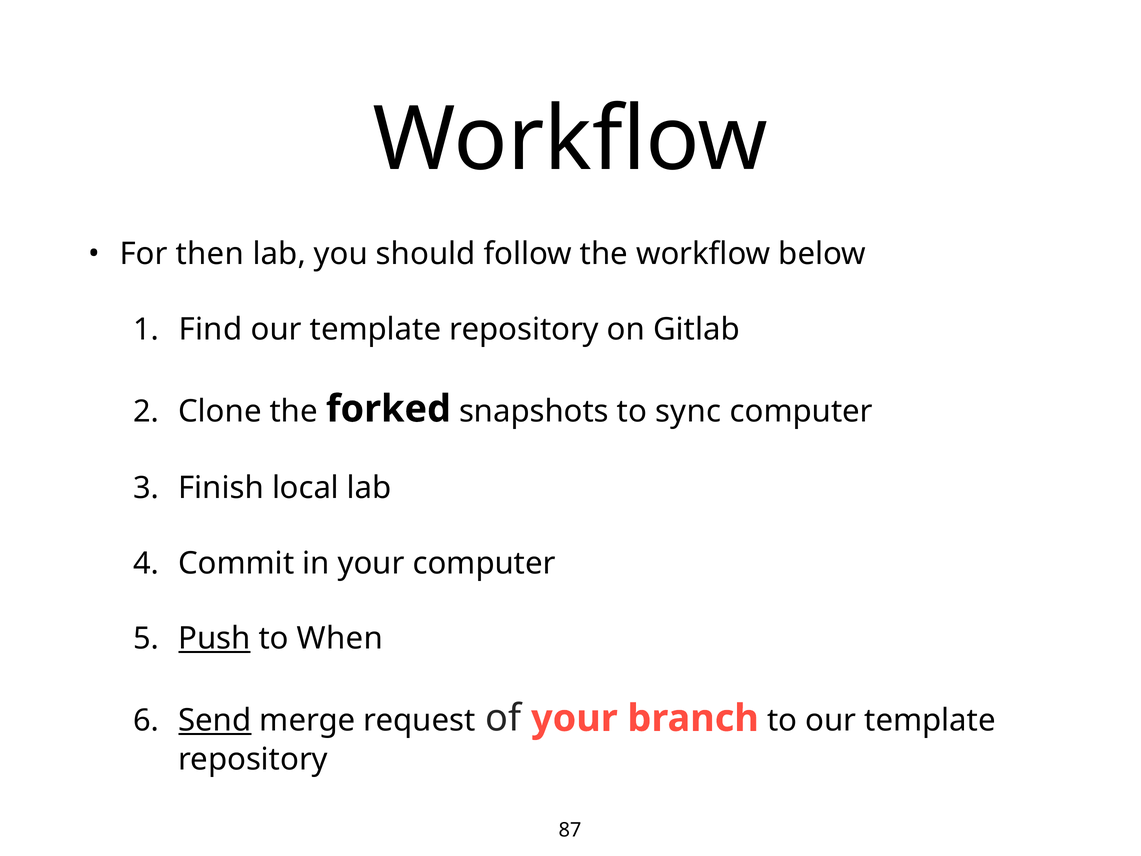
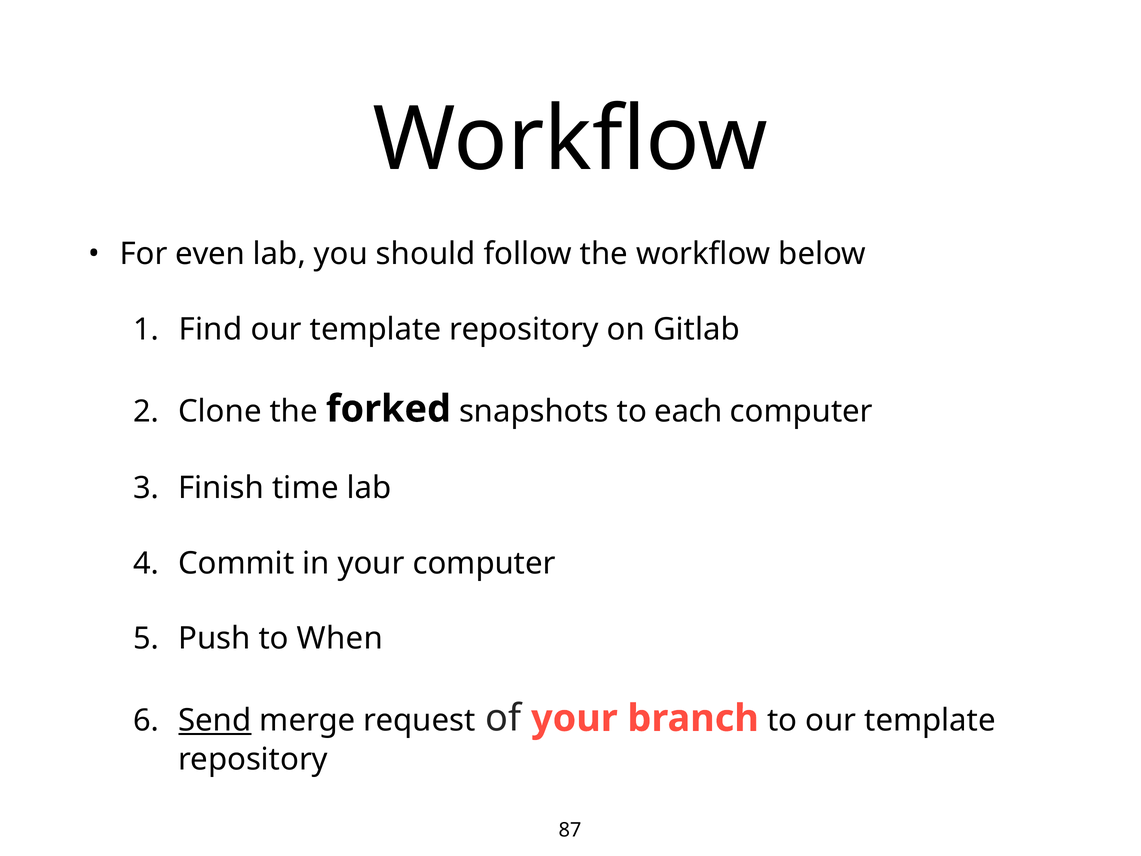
then: then -> even (210, 254)
sync: sync -> each (688, 411)
local: local -> time (305, 488)
Push underline: present -> none (214, 638)
